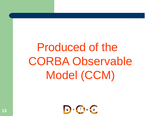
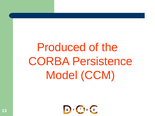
Observable: Observable -> Persistence (102, 61)
